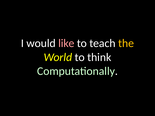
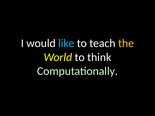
like colour: pink -> light blue (66, 43)
